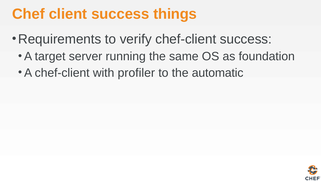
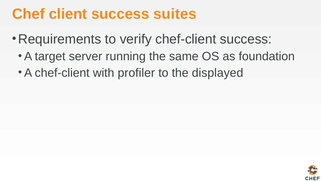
things: things -> suites (175, 14)
automatic: automatic -> displayed (218, 73)
